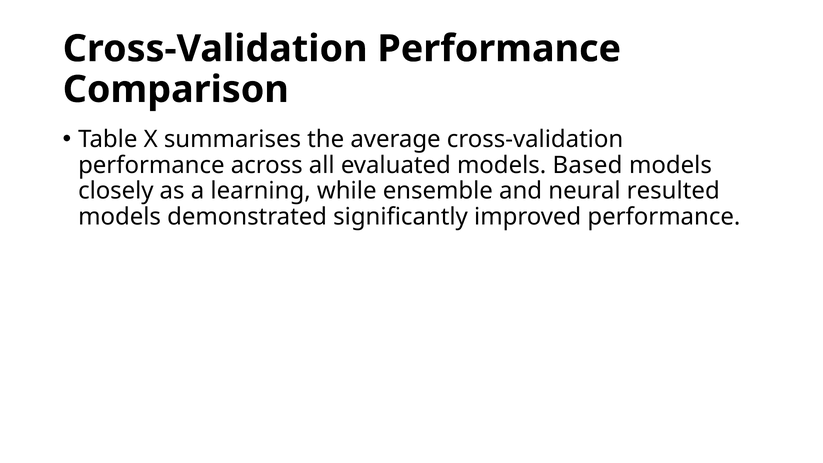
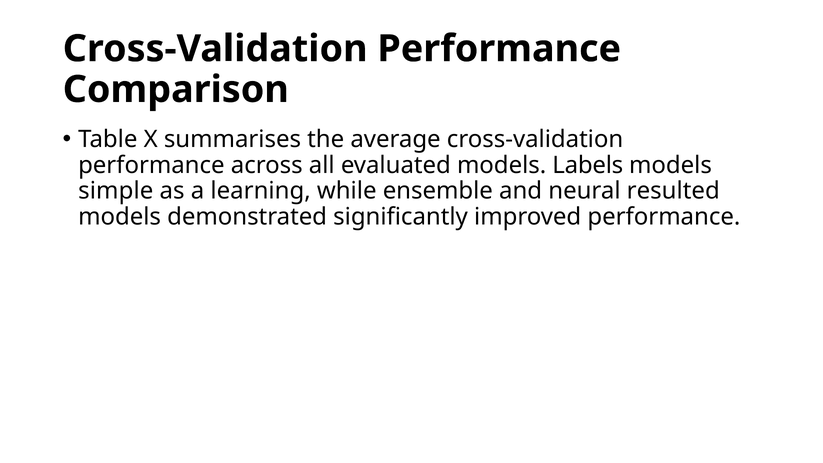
Based: Based -> Labels (588, 165)
closely: closely -> simple (116, 191)
